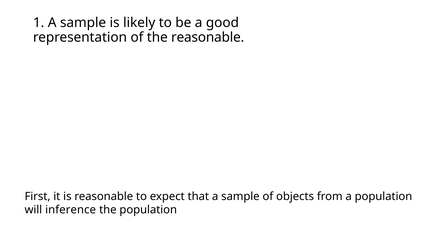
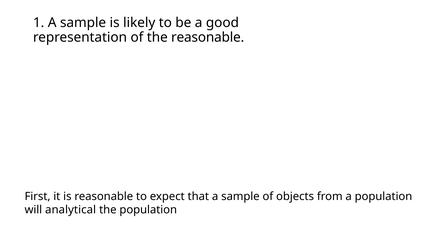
inference: inference -> analytical (71, 209)
